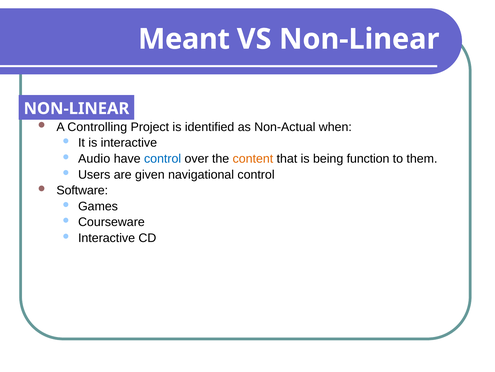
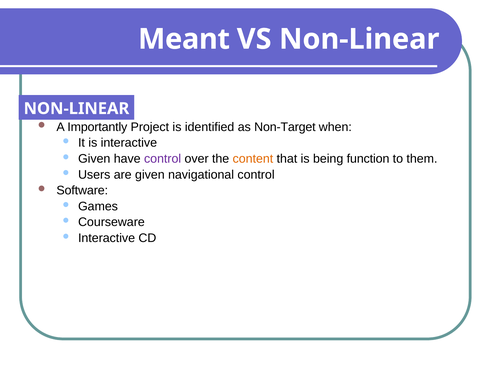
Controlling: Controlling -> Importantly (97, 127)
Non-Actual: Non-Actual -> Non-Target (285, 127)
Audio: Audio -> Given (94, 158)
control colour: blue -> purple (163, 158)
